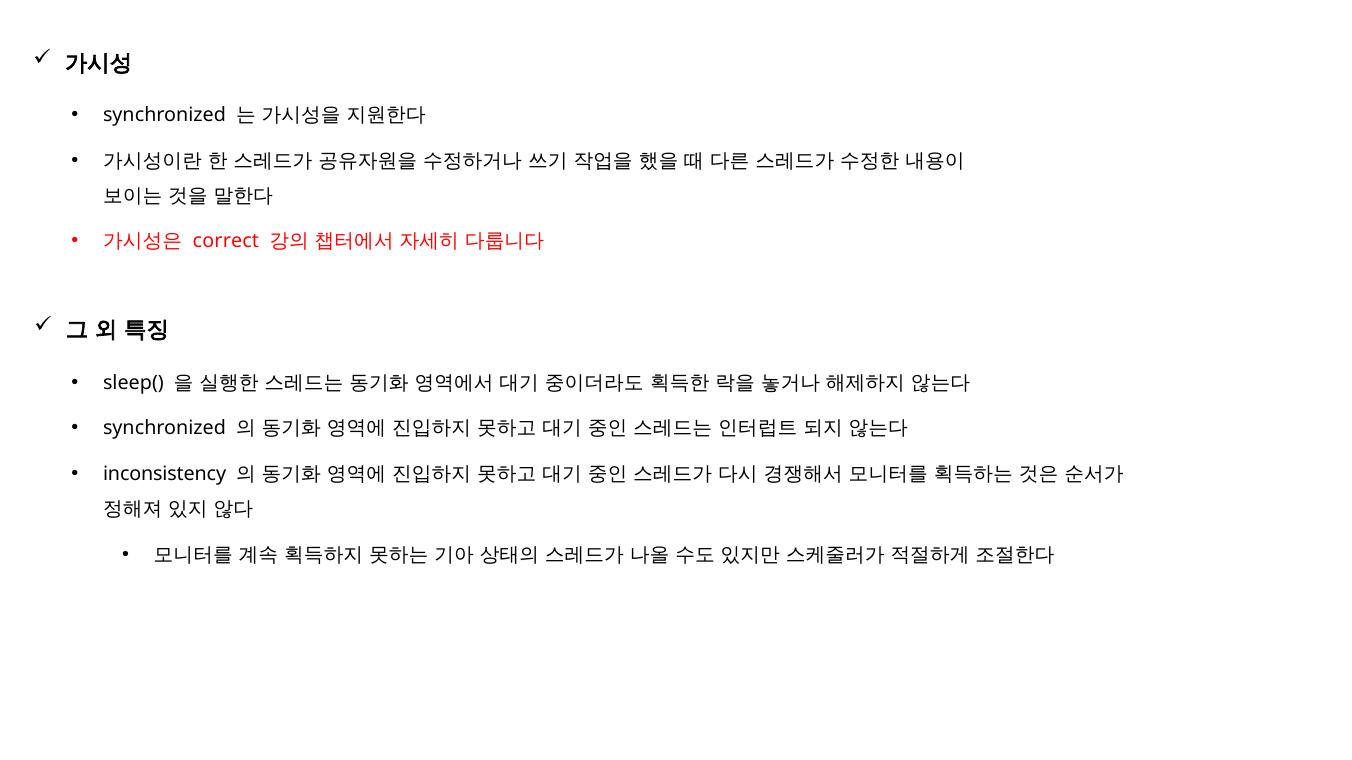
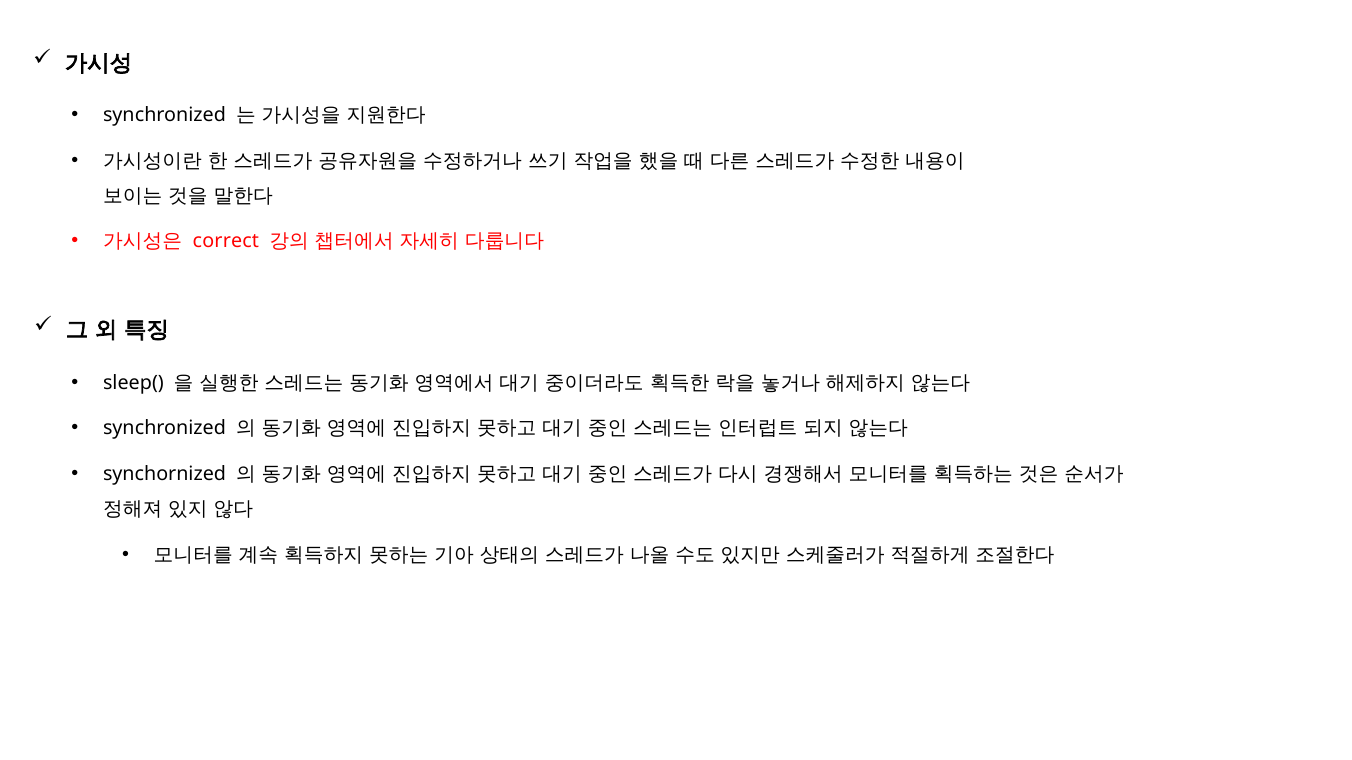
inconsistency: inconsistency -> synchornized (165, 474)
